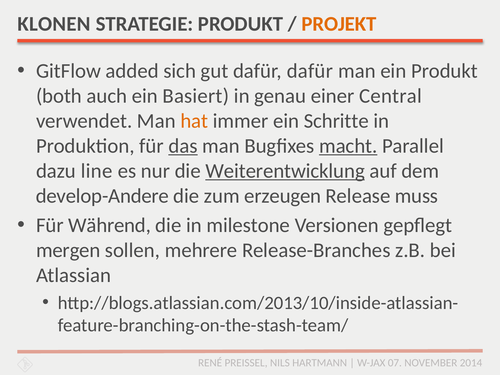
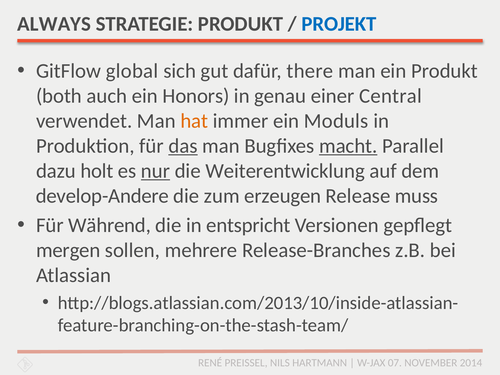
KLONEN: KLONEN -> ALWAYS (54, 24)
PROJEKT colour: orange -> blue (339, 24)
added: added -> global (132, 71)
dafür dafür: dafür -> there (310, 71)
Basiert: Basiert -> Honors (196, 96)
Schritte: Schritte -> Moduls (336, 121)
line: line -> holt (97, 171)
nur underline: none -> present (155, 171)
Weiterentwicklung underline: present -> none (285, 171)
milestone: milestone -> entspricht (248, 225)
